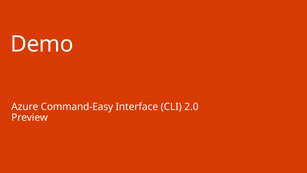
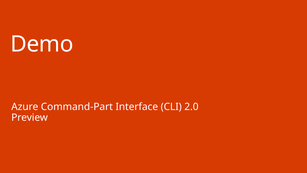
Command-Easy: Command-Easy -> Command-Part (77, 107)
